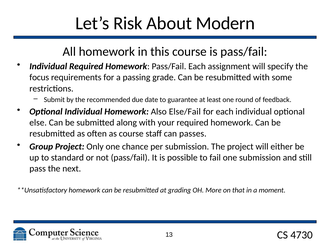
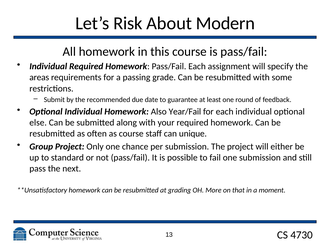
focus: focus -> areas (39, 77)
Else/Fail: Else/Fail -> Year/Fail (185, 111)
passes: passes -> unique (193, 133)
